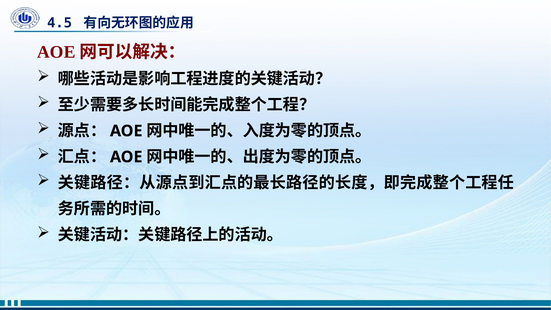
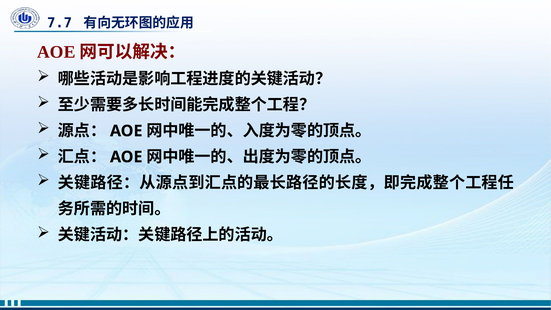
4.5: 4.5 -> 7.7 (60, 23)
